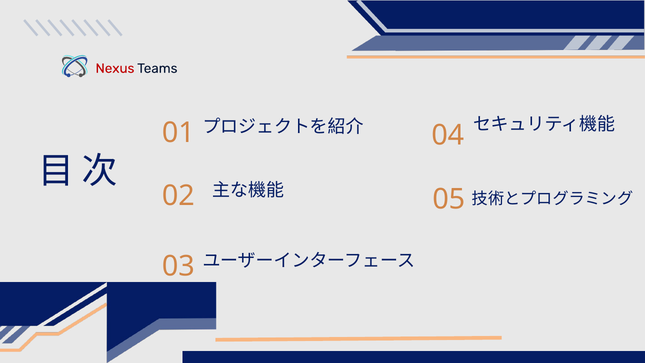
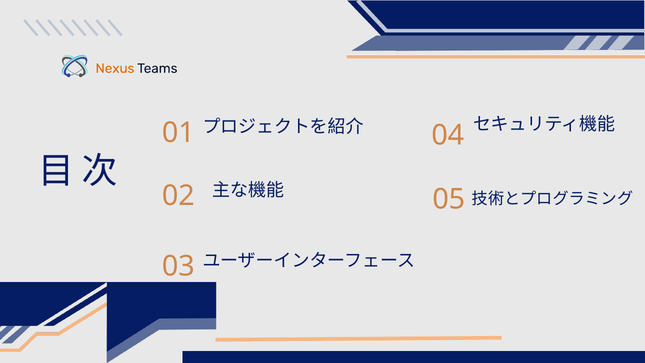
Nexus colour: red -> orange (115, 68)
